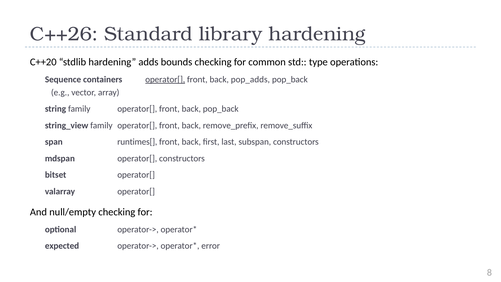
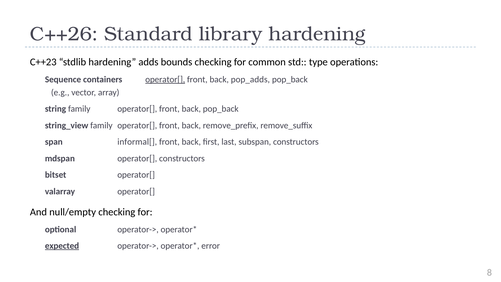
C++20: C++20 -> C++23 (43, 62)
runtimes[: runtimes[ -> informal[ (137, 142)
expected underline: none -> present (62, 246)
